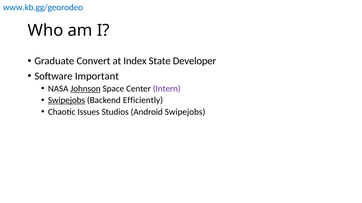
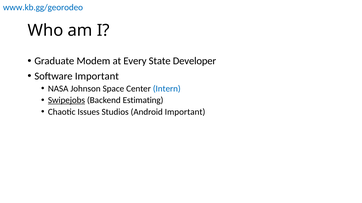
Convert: Convert -> Modem (93, 61)
Index: Index -> Every (135, 61)
Johnson underline: present -> none (86, 89)
Intern colour: purple -> blue (167, 89)
Efficiently: Efficiently -> Estimating (143, 101)
Android Swipejobs: Swipejobs -> Important (185, 112)
